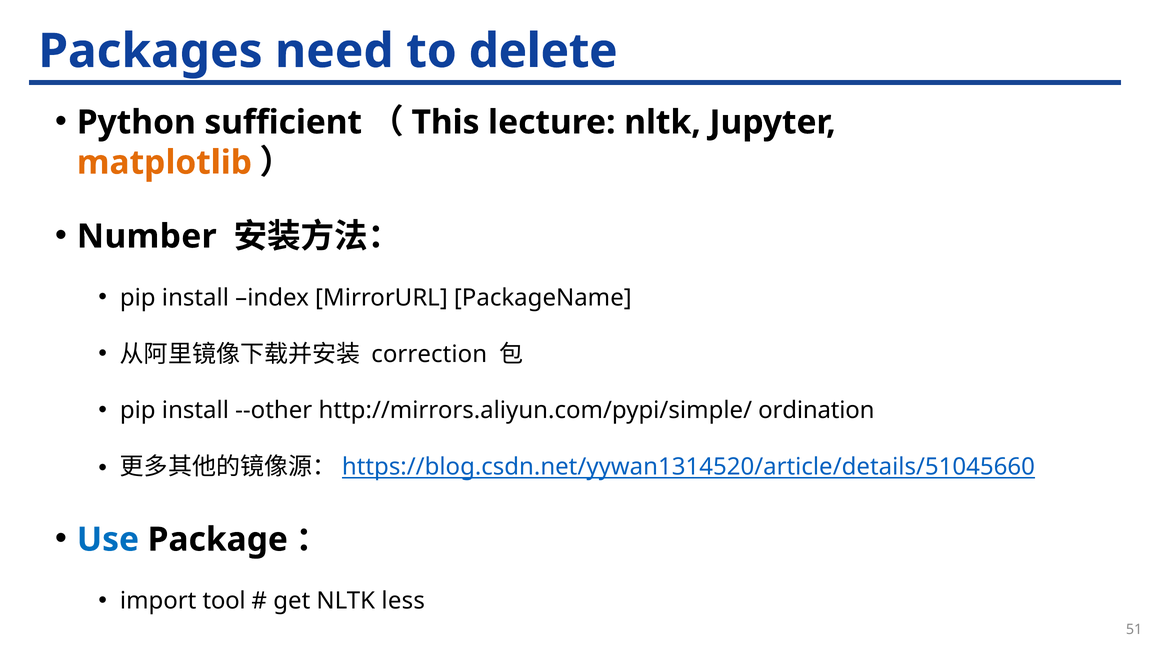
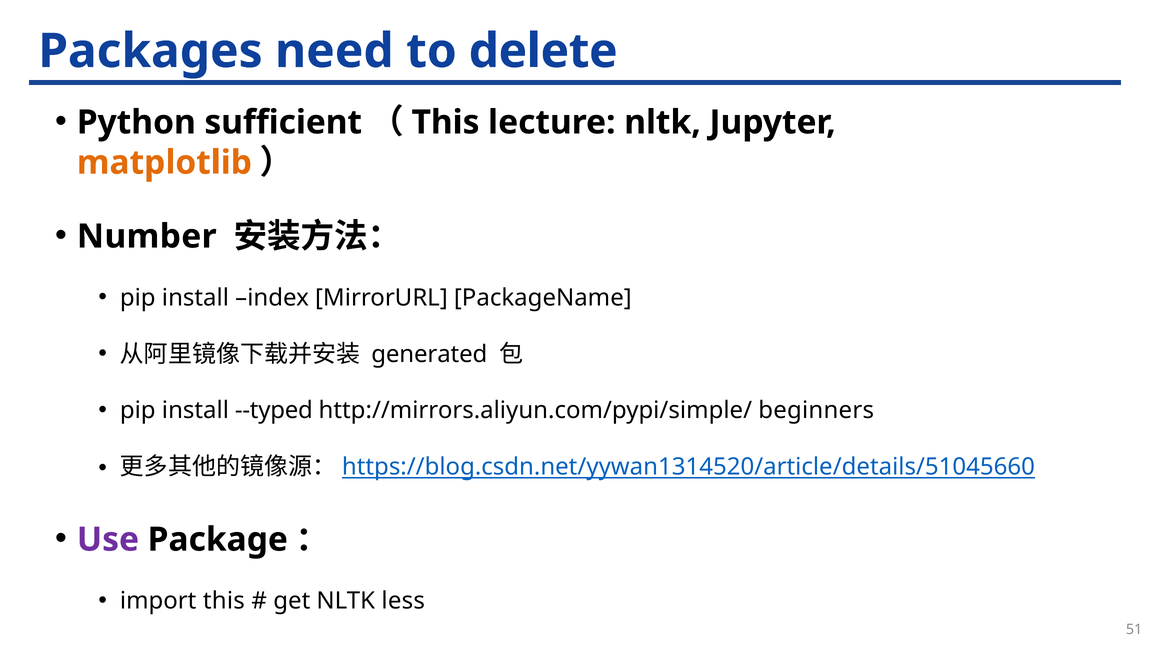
correction: correction -> generated (429, 354)
--other: --other -> --typed (274, 411)
ordination: ordination -> beginners (816, 411)
Use colour: blue -> purple (108, 540)
import tool: tool -> this (224, 601)
